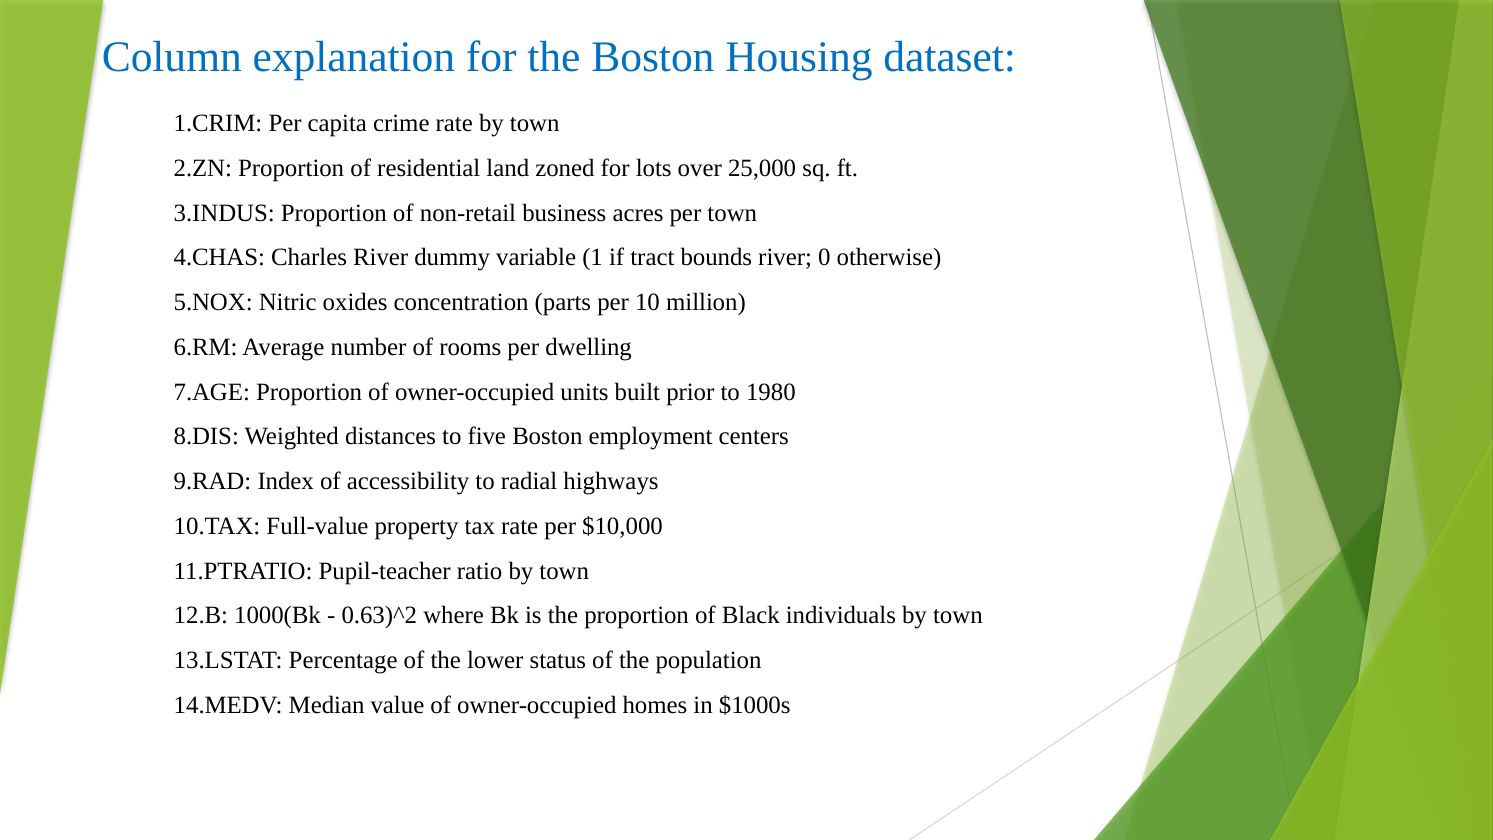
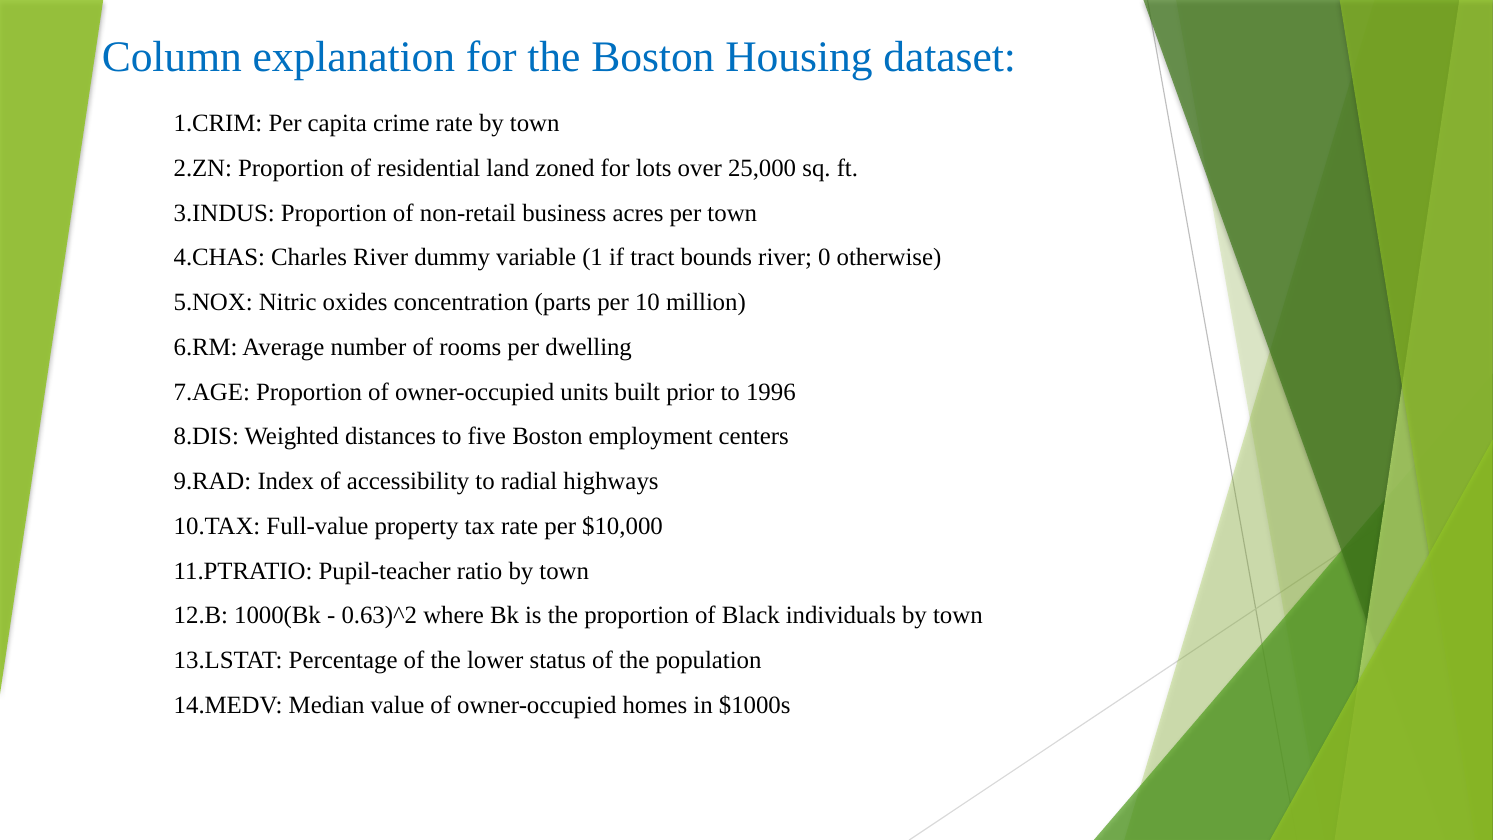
1980: 1980 -> 1996 (771, 392)
